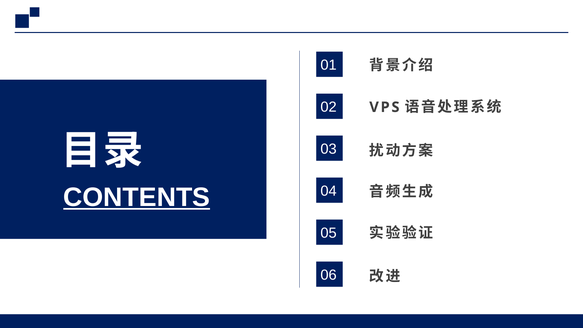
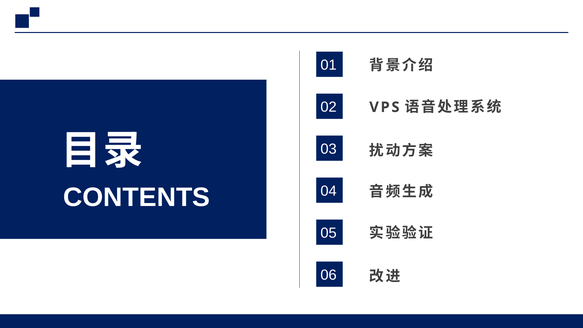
CONTENTS underline: present -> none (137, 197)
